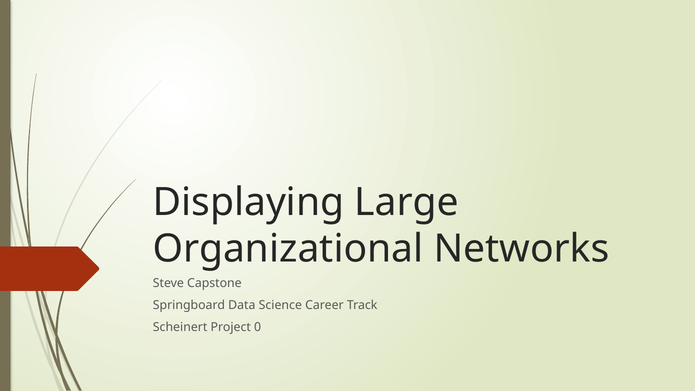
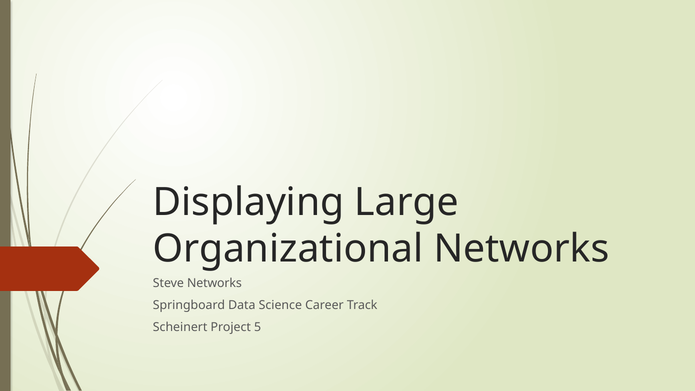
Steve Capstone: Capstone -> Networks (214, 283)
0: 0 -> 5 (258, 327)
